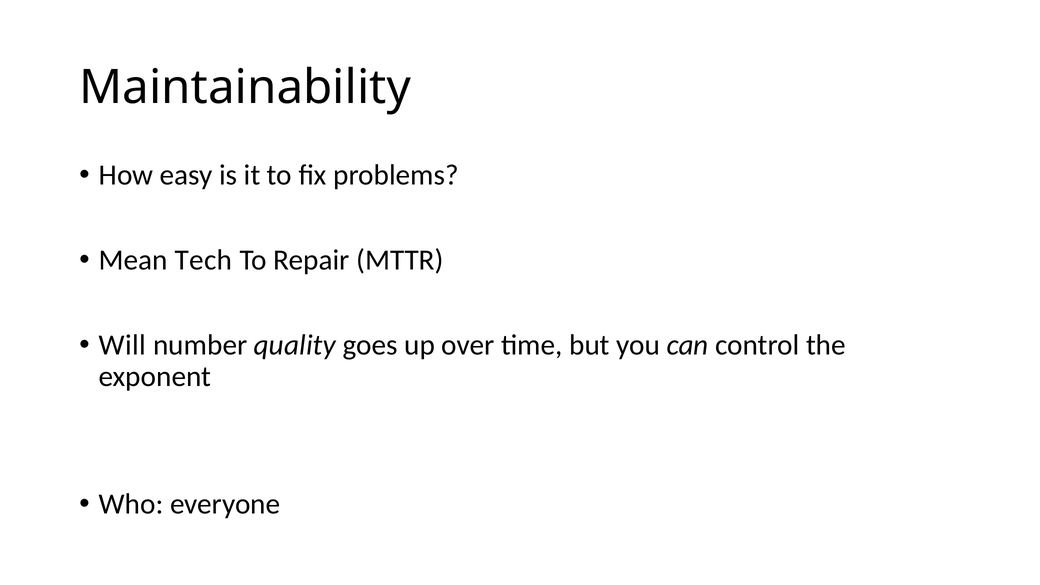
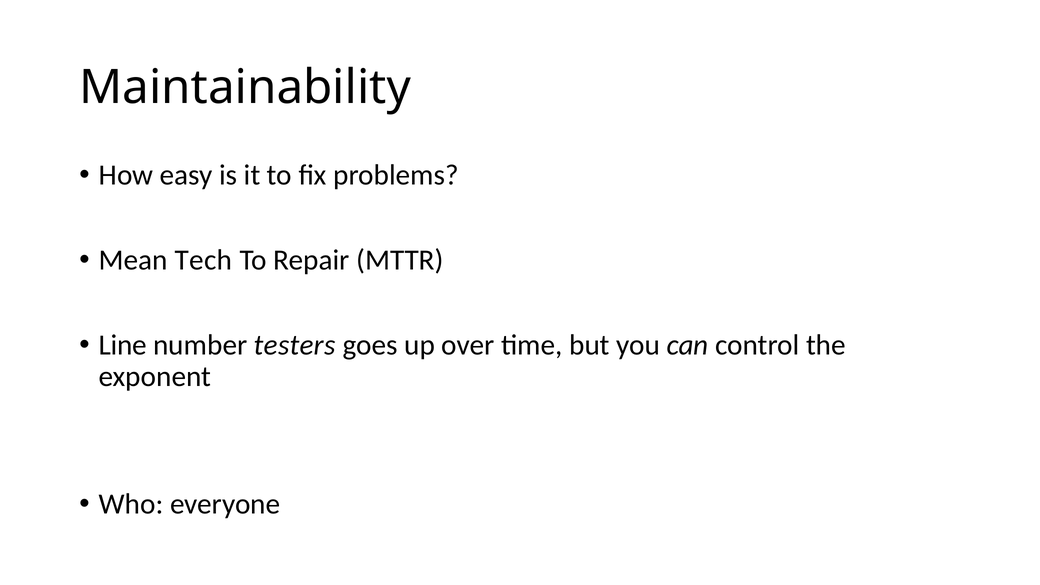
Will: Will -> Line (123, 345)
quality: quality -> testers (295, 345)
